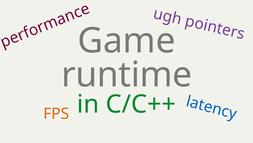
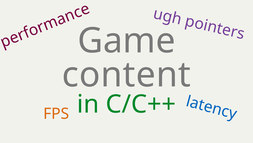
runtime: runtime -> content (126, 74)
